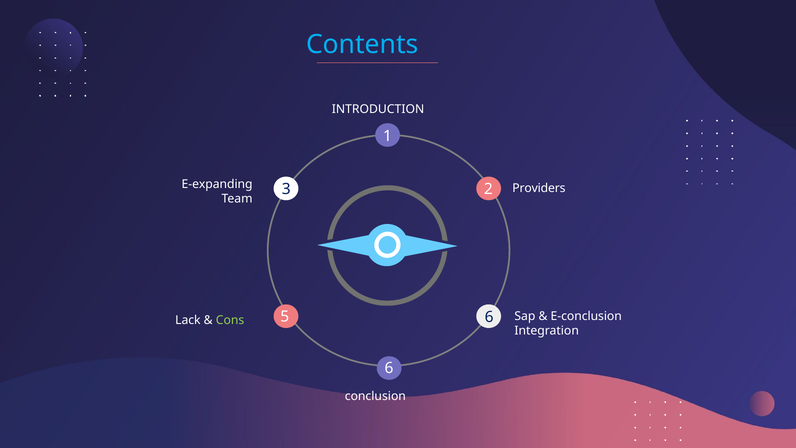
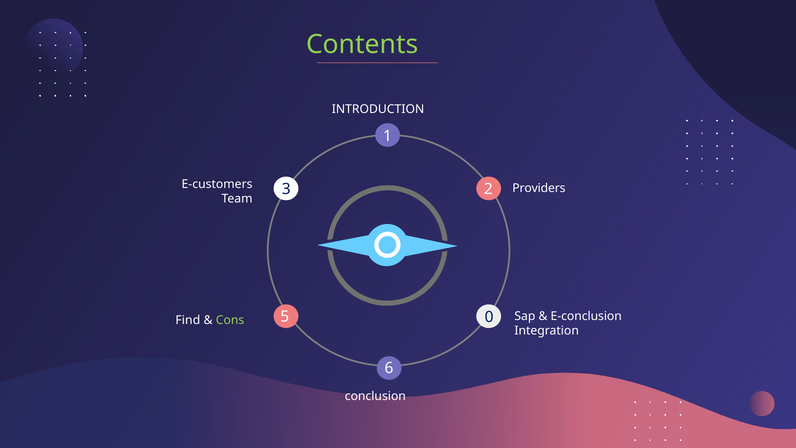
Contents colour: light blue -> light green (362, 44)
E-expanding: E-expanding -> E-customers (217, 184)
5 6: 6 -> 0 (489, 317)
Lack: Lack -> Find (188, 320)
